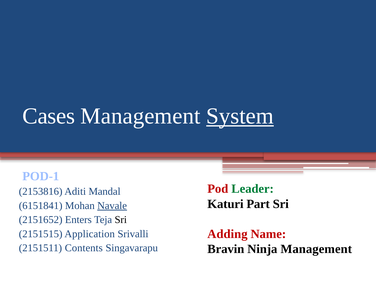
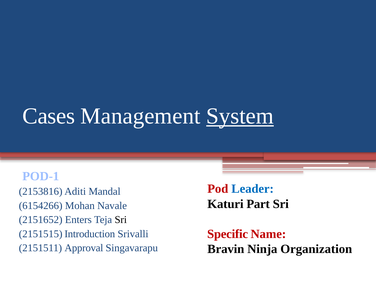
Leader colour: green -> blue (253, 189)
6151841: 6151841 -> 6154266 (41, 206)
Navale underline: present -> none (112, 206)
Adding: Adding -> Specific (228, 234)
Application: Application -> Introduction (90, 234)
Contents: Contents -> Approval (84, 248)
Ninja Management: Management -> Organization (316, 249)
